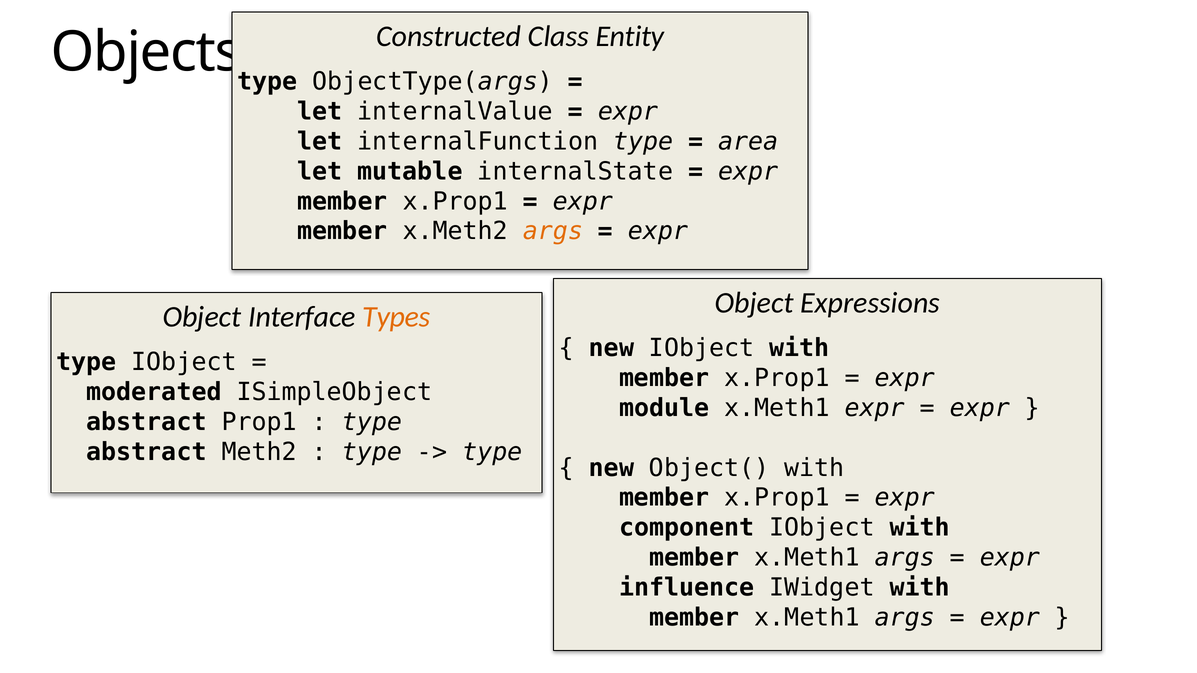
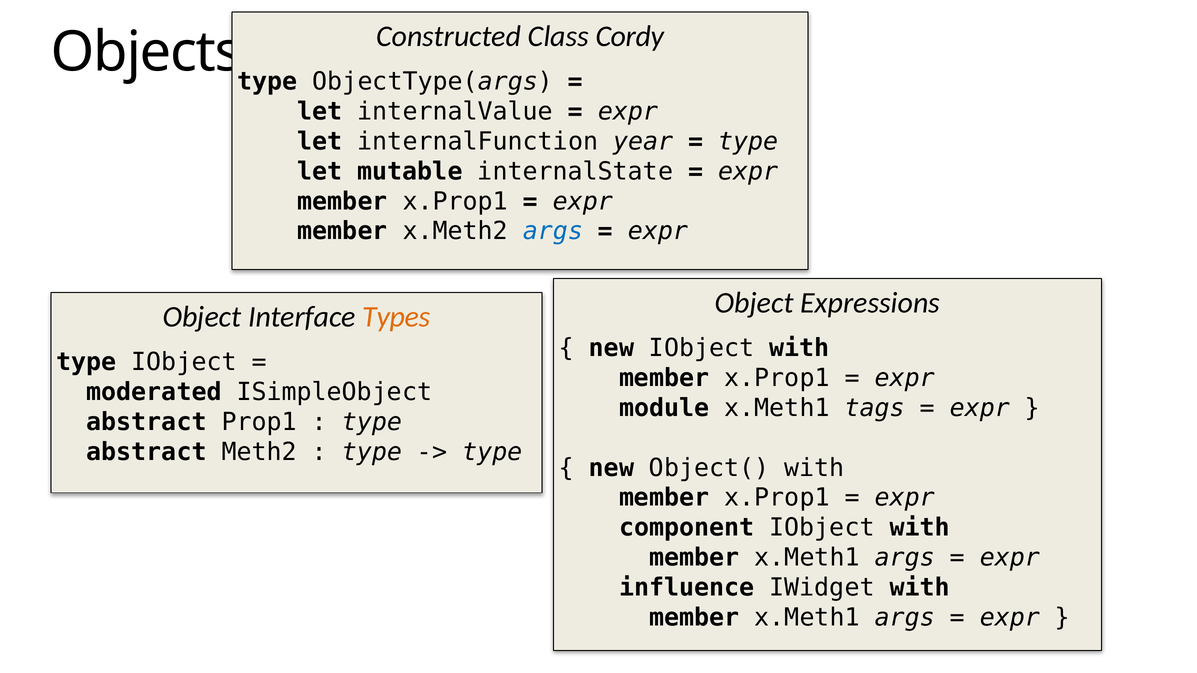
Entity: Entity -> Cordy (630, 37)
internalFunction type: type -> year (643, 142)
area: area -> type (748, 142)
args colour: orange -> blue (553, 231)
x.Meth1 expr: expr -> tags (875, 408)
